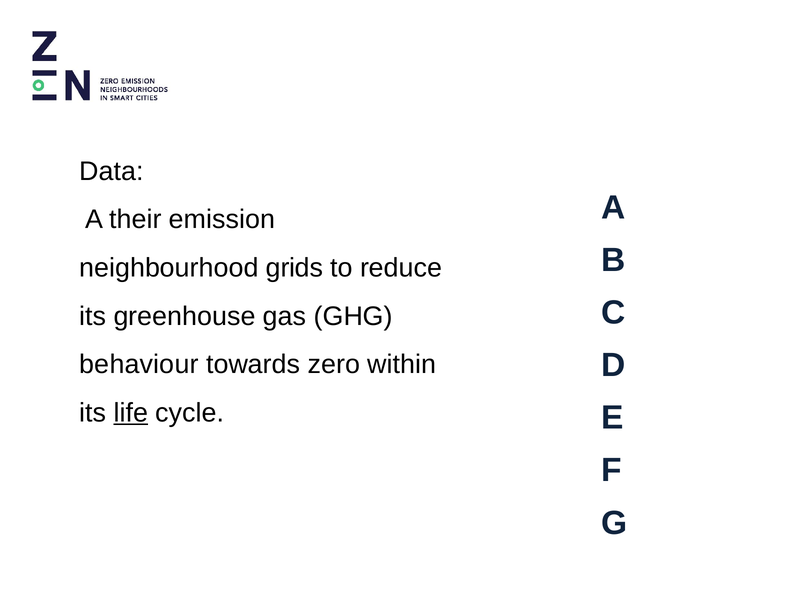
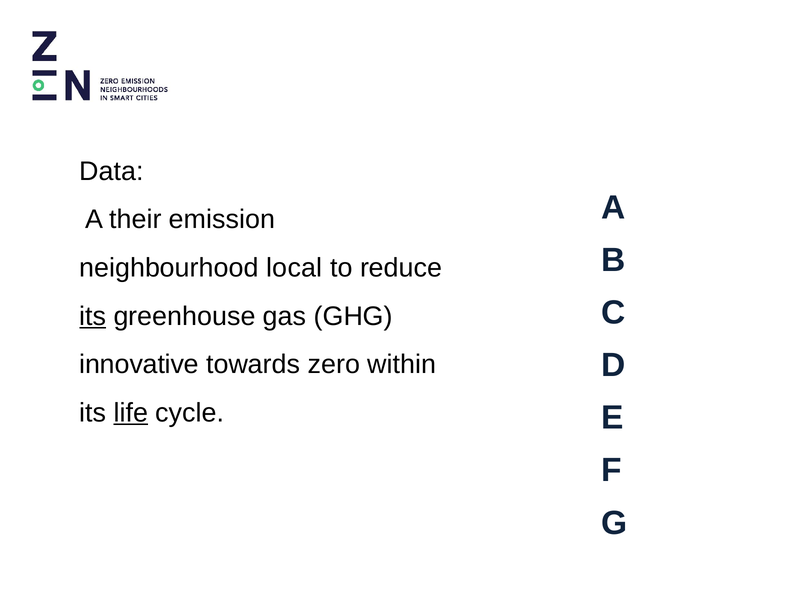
grids: grids -> local (294, 268)
its underline: none -> present (93, 316)
behaviour: behaviour -> innovative (139, 365)
